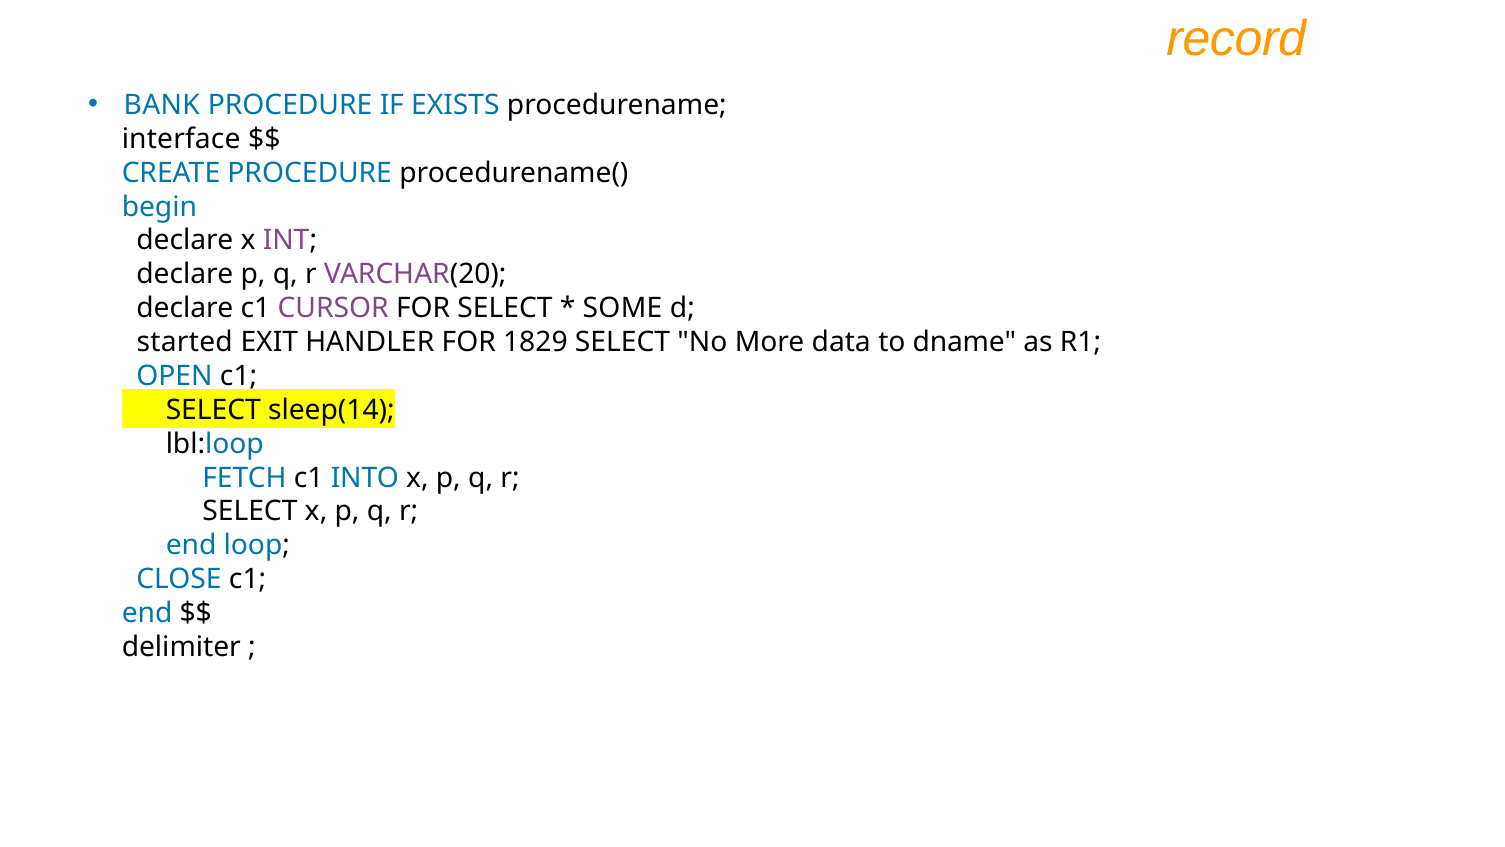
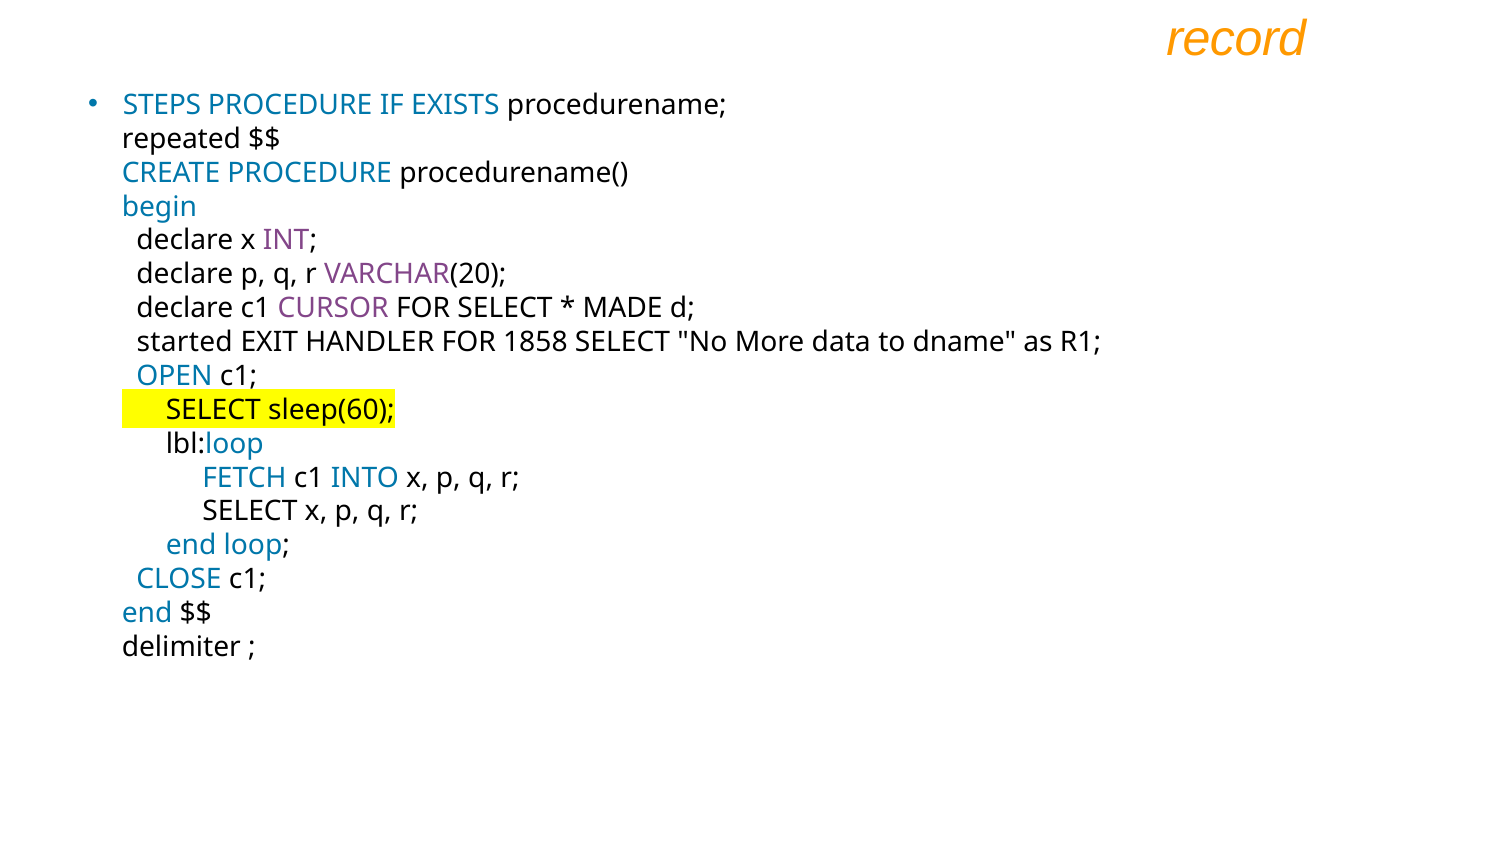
BANK: BANK -> STEPS (162, 105)
interface: interface -> repeated (181, 139)
SOME: SOME -> MADE (623, 308)
1829: 1829 -> 1858 (535, 342)
sleep(14: sleep(14 -> sleep(60 (331, 410)
